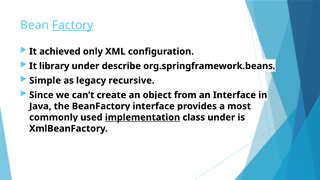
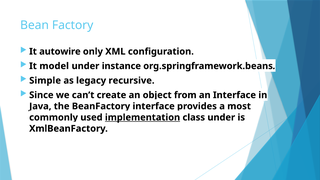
Factory underline: present -> none (73, 25)
achieved: achieved -> autowire (60, 52)
library: library -> model (54, 66)
describe: describe -> instance (121, 66)
